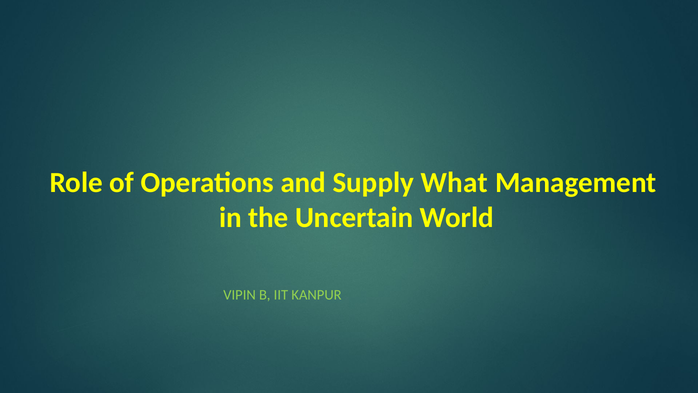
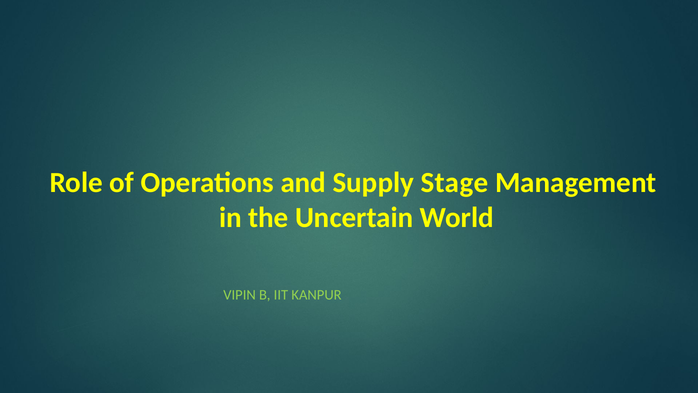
What: What -> Stage (454, 183)
